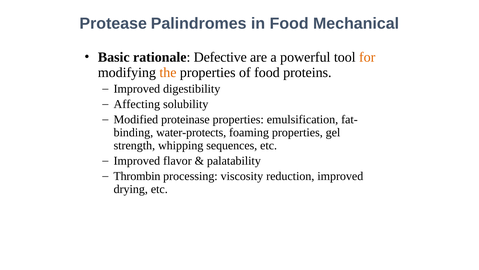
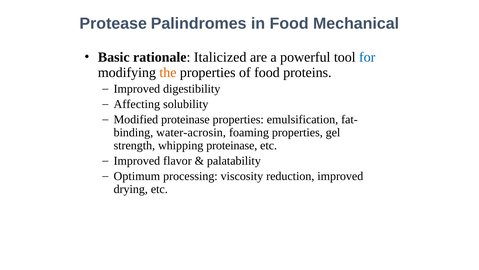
Defective: Defective -> Italicized (220, 57)
for colour: orange -> blue (367, 57)
water-protects: water-protects -> water-acrosin (191, 132)
whipping sequences: sequences -> proteinase (232, 145)
Thrombin: Thrombin -> Optimum (137, 176)
